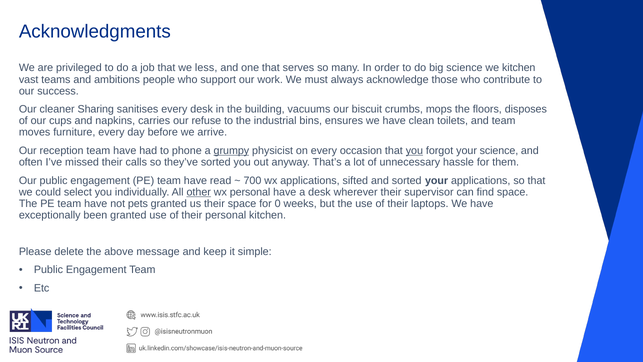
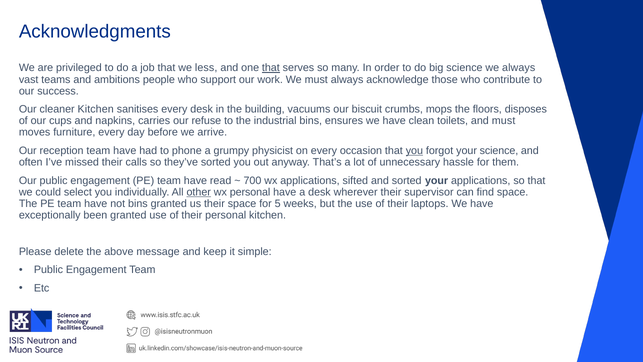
that underline: none -> present (271, 68)
we kitchen: kitchen -> always (519, 68)
cleaner Sharing: Sharing -> Kitchen (96, 109)
and team: team -> must (504, 121)
grumpy underline: present -> none (231, 151)
not pets: pets -> bins (138, 203)
0: 0 -> 5 (278, 203)
